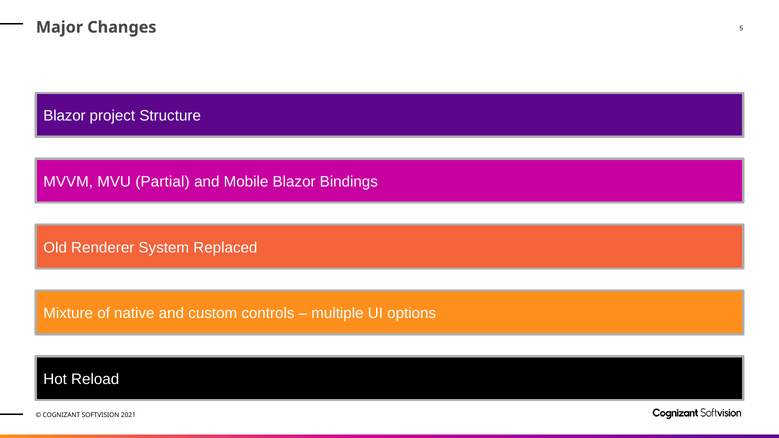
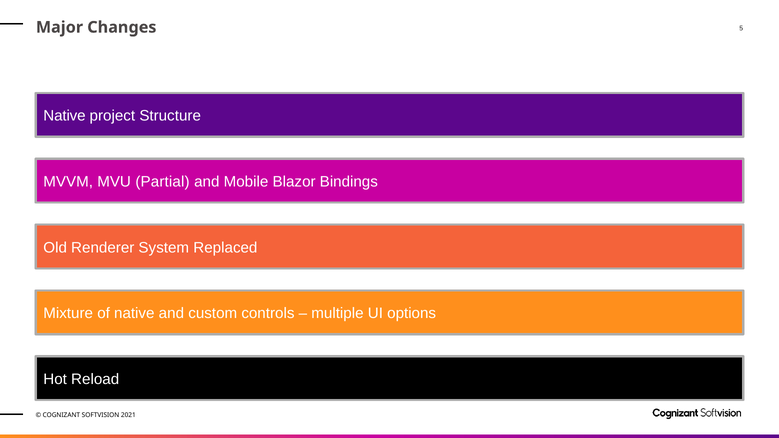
Blazor: Blazor -> Native (64, 116)
